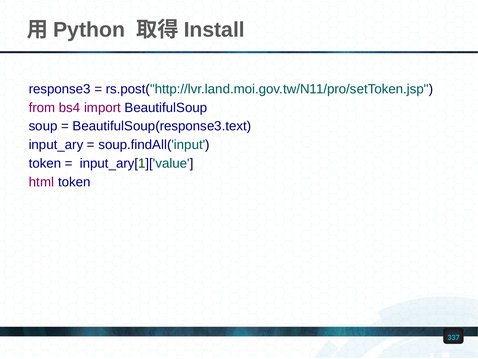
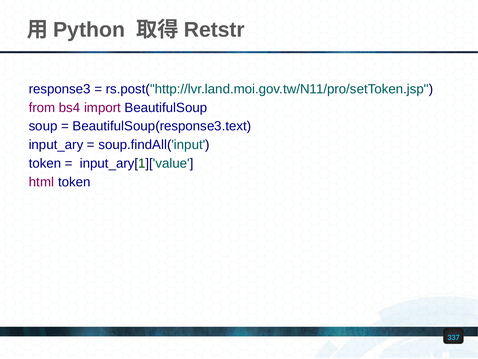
Install: Install -> Retstr (214, 30)
